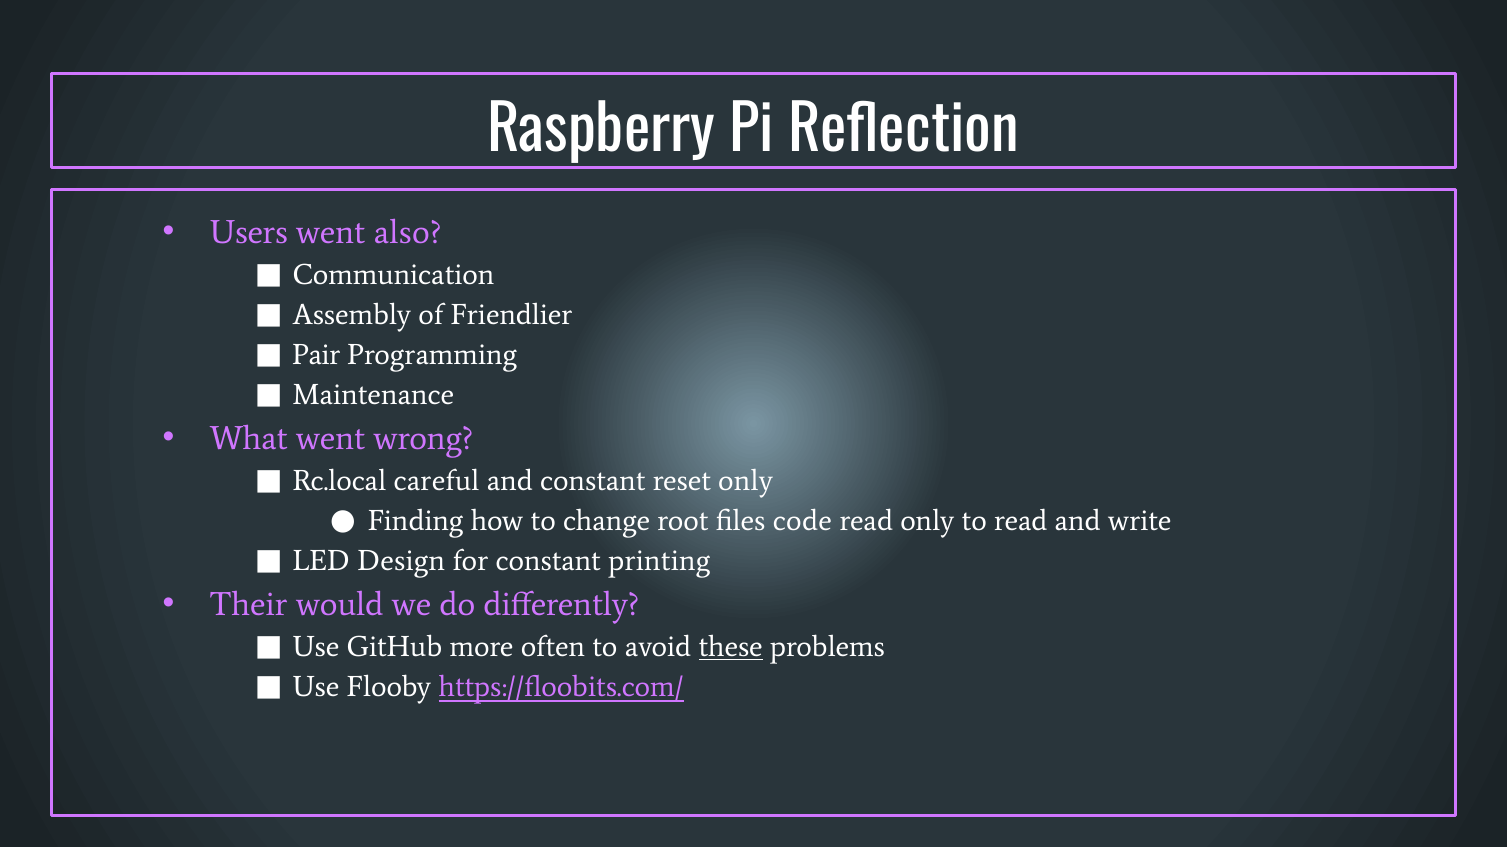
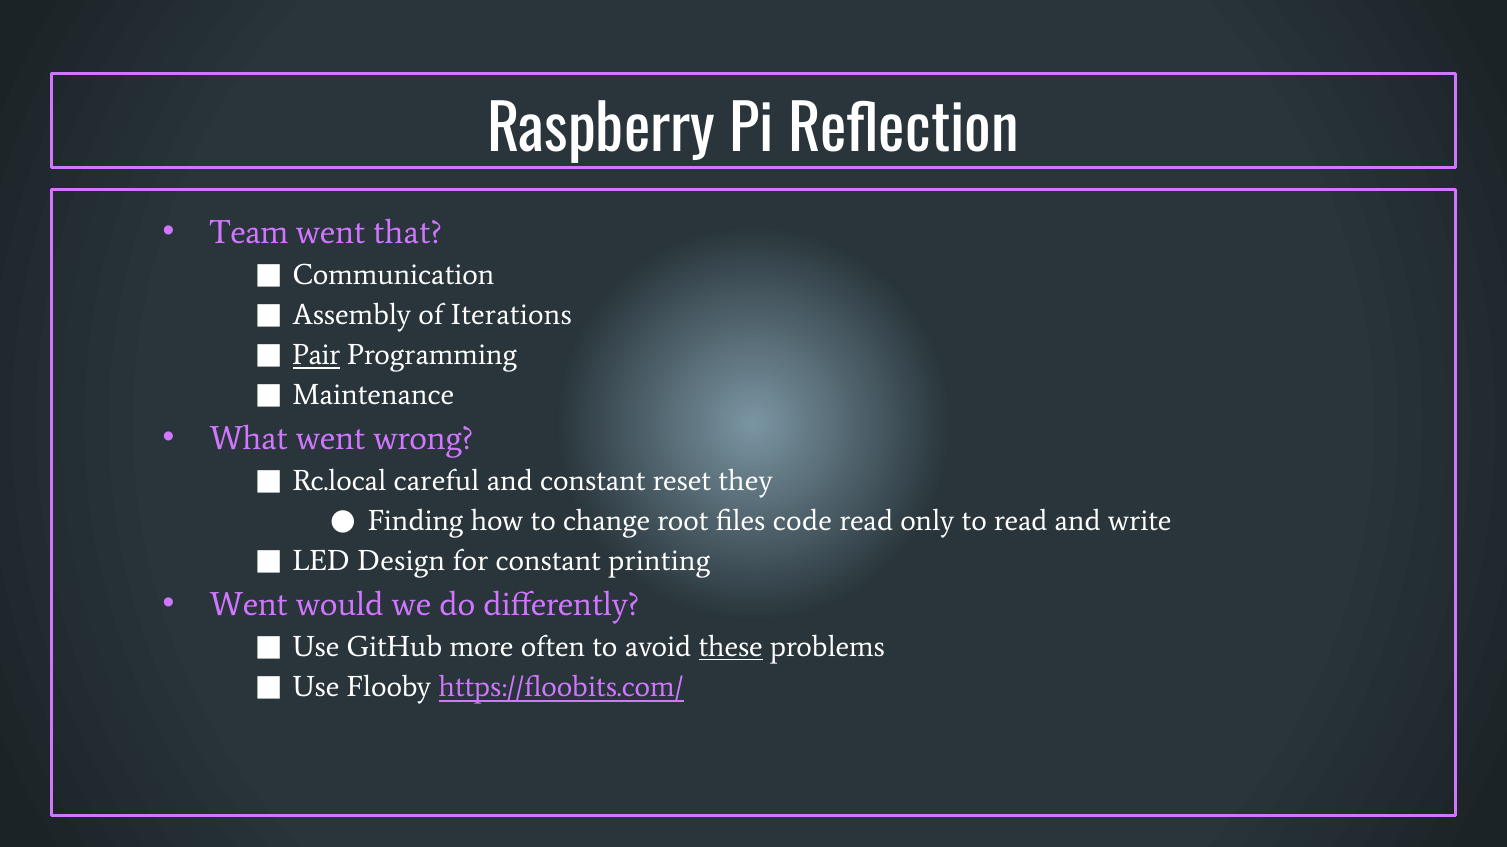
Users: Users -> Team (249, 233)
also: also -> that (408, 233)
Friendlier: Friendlier -> Iterations (511, 315)
Pair underline: none -> present (316, 356)
reset only: only -> they (746, 481)
Their: Their -> Went (249, 605)
